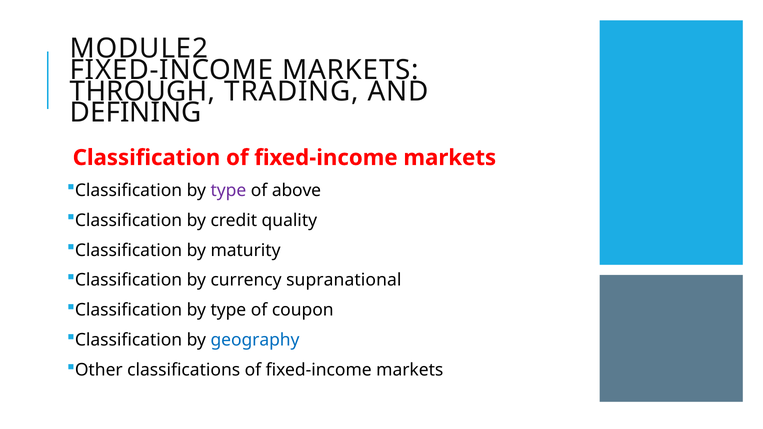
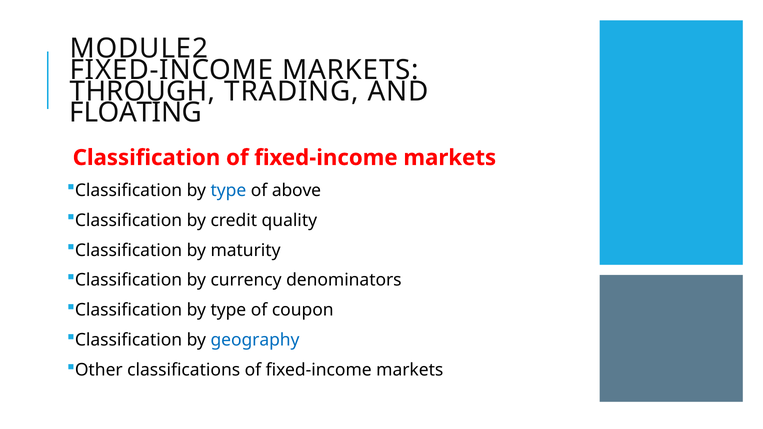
DEFINING: DEFINING -> FLOATING (136, 113)
type colour: purple -> blue (228, 190)
supranational: supranational -> denominators (344, 280)
